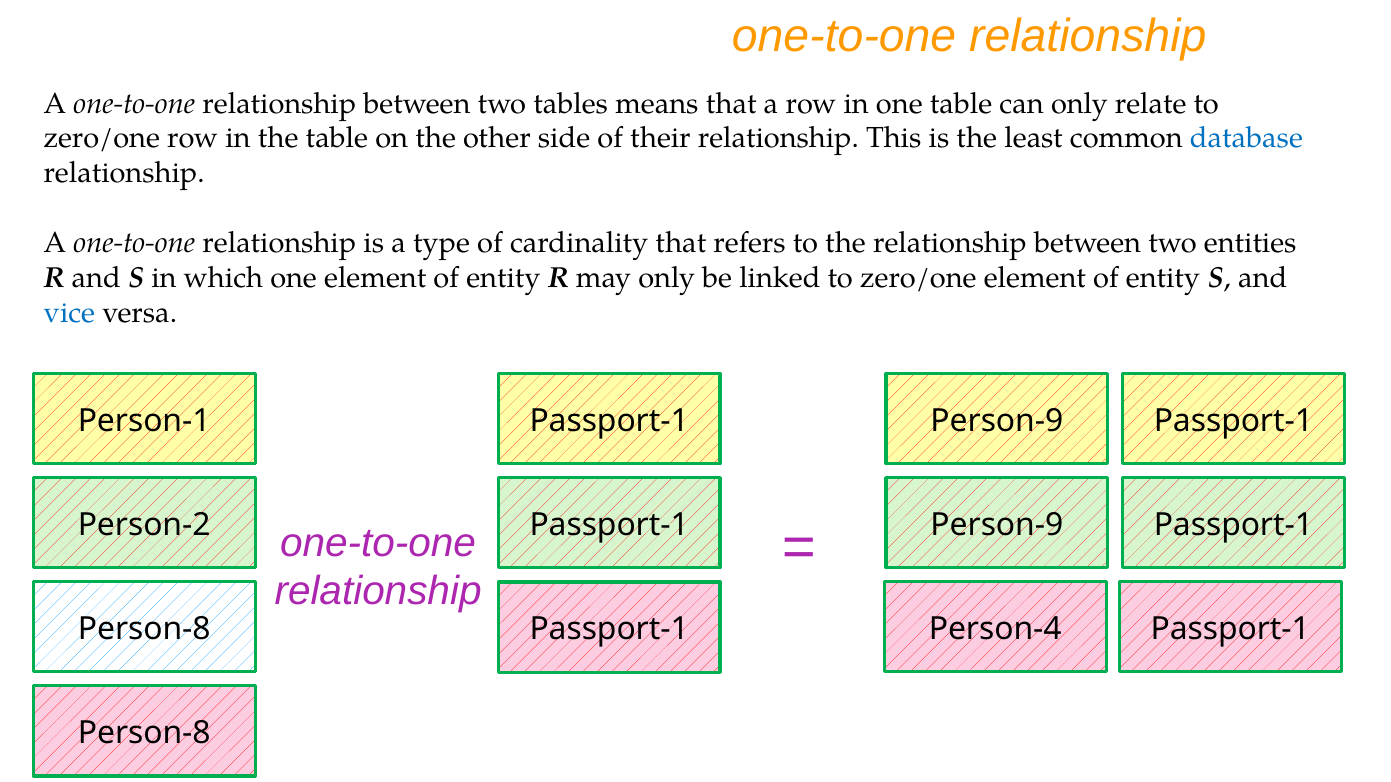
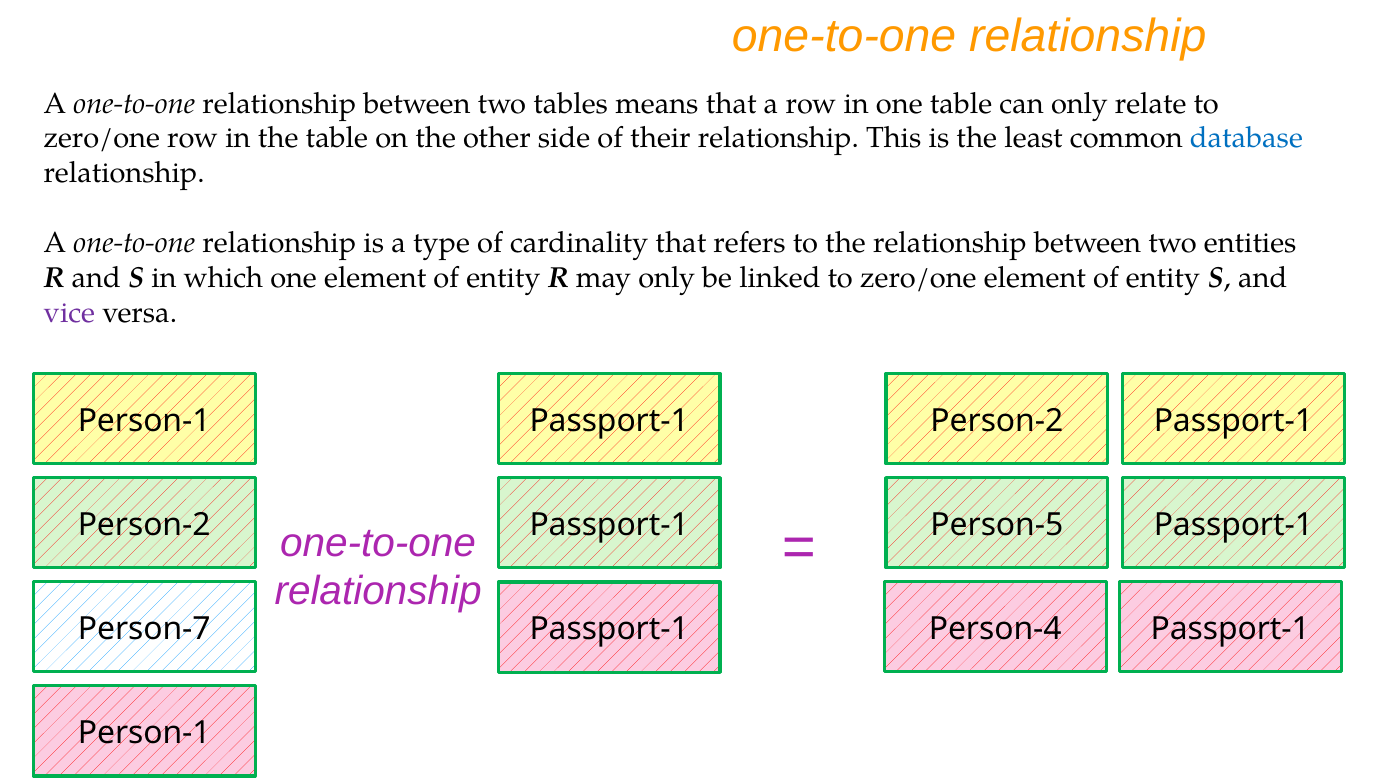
vice colour: blue -> purple (69, 313)
Person-1 Passport-1 Person-9: Person-9 -> Person-2 (997, 421)
Person-2 Passport-1 Person-9: Person-9 -> Person-5 (997, 525)
Person-8: Person-8 -> Person-7 (144, 629)
Person-8: Person-8 -> Person-1 (144, 733)
